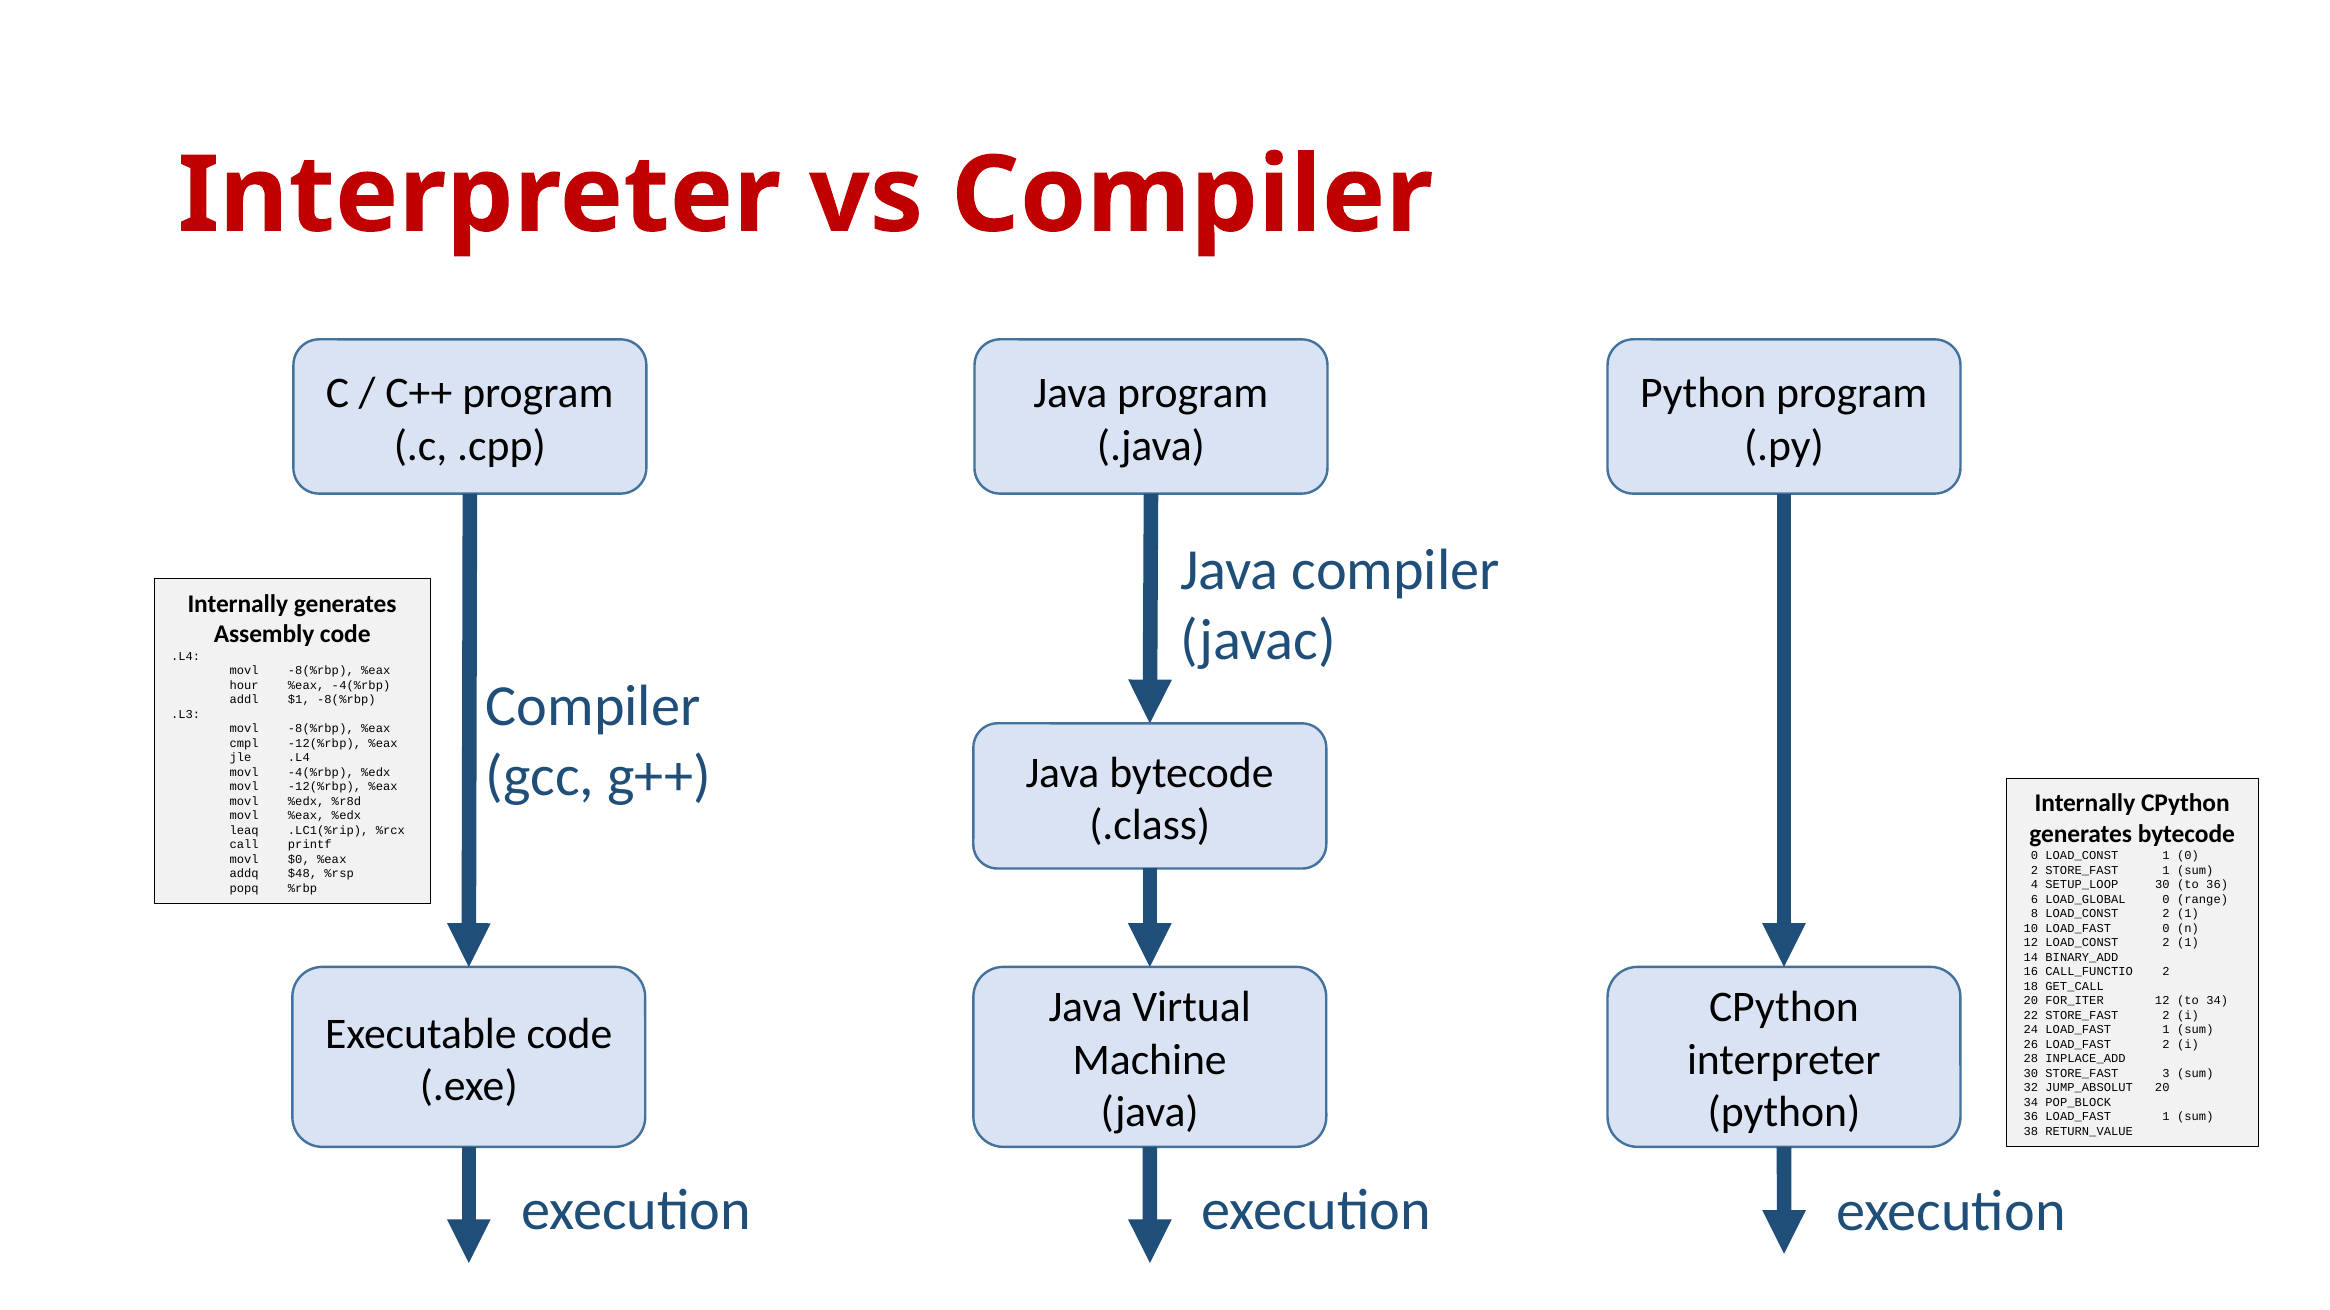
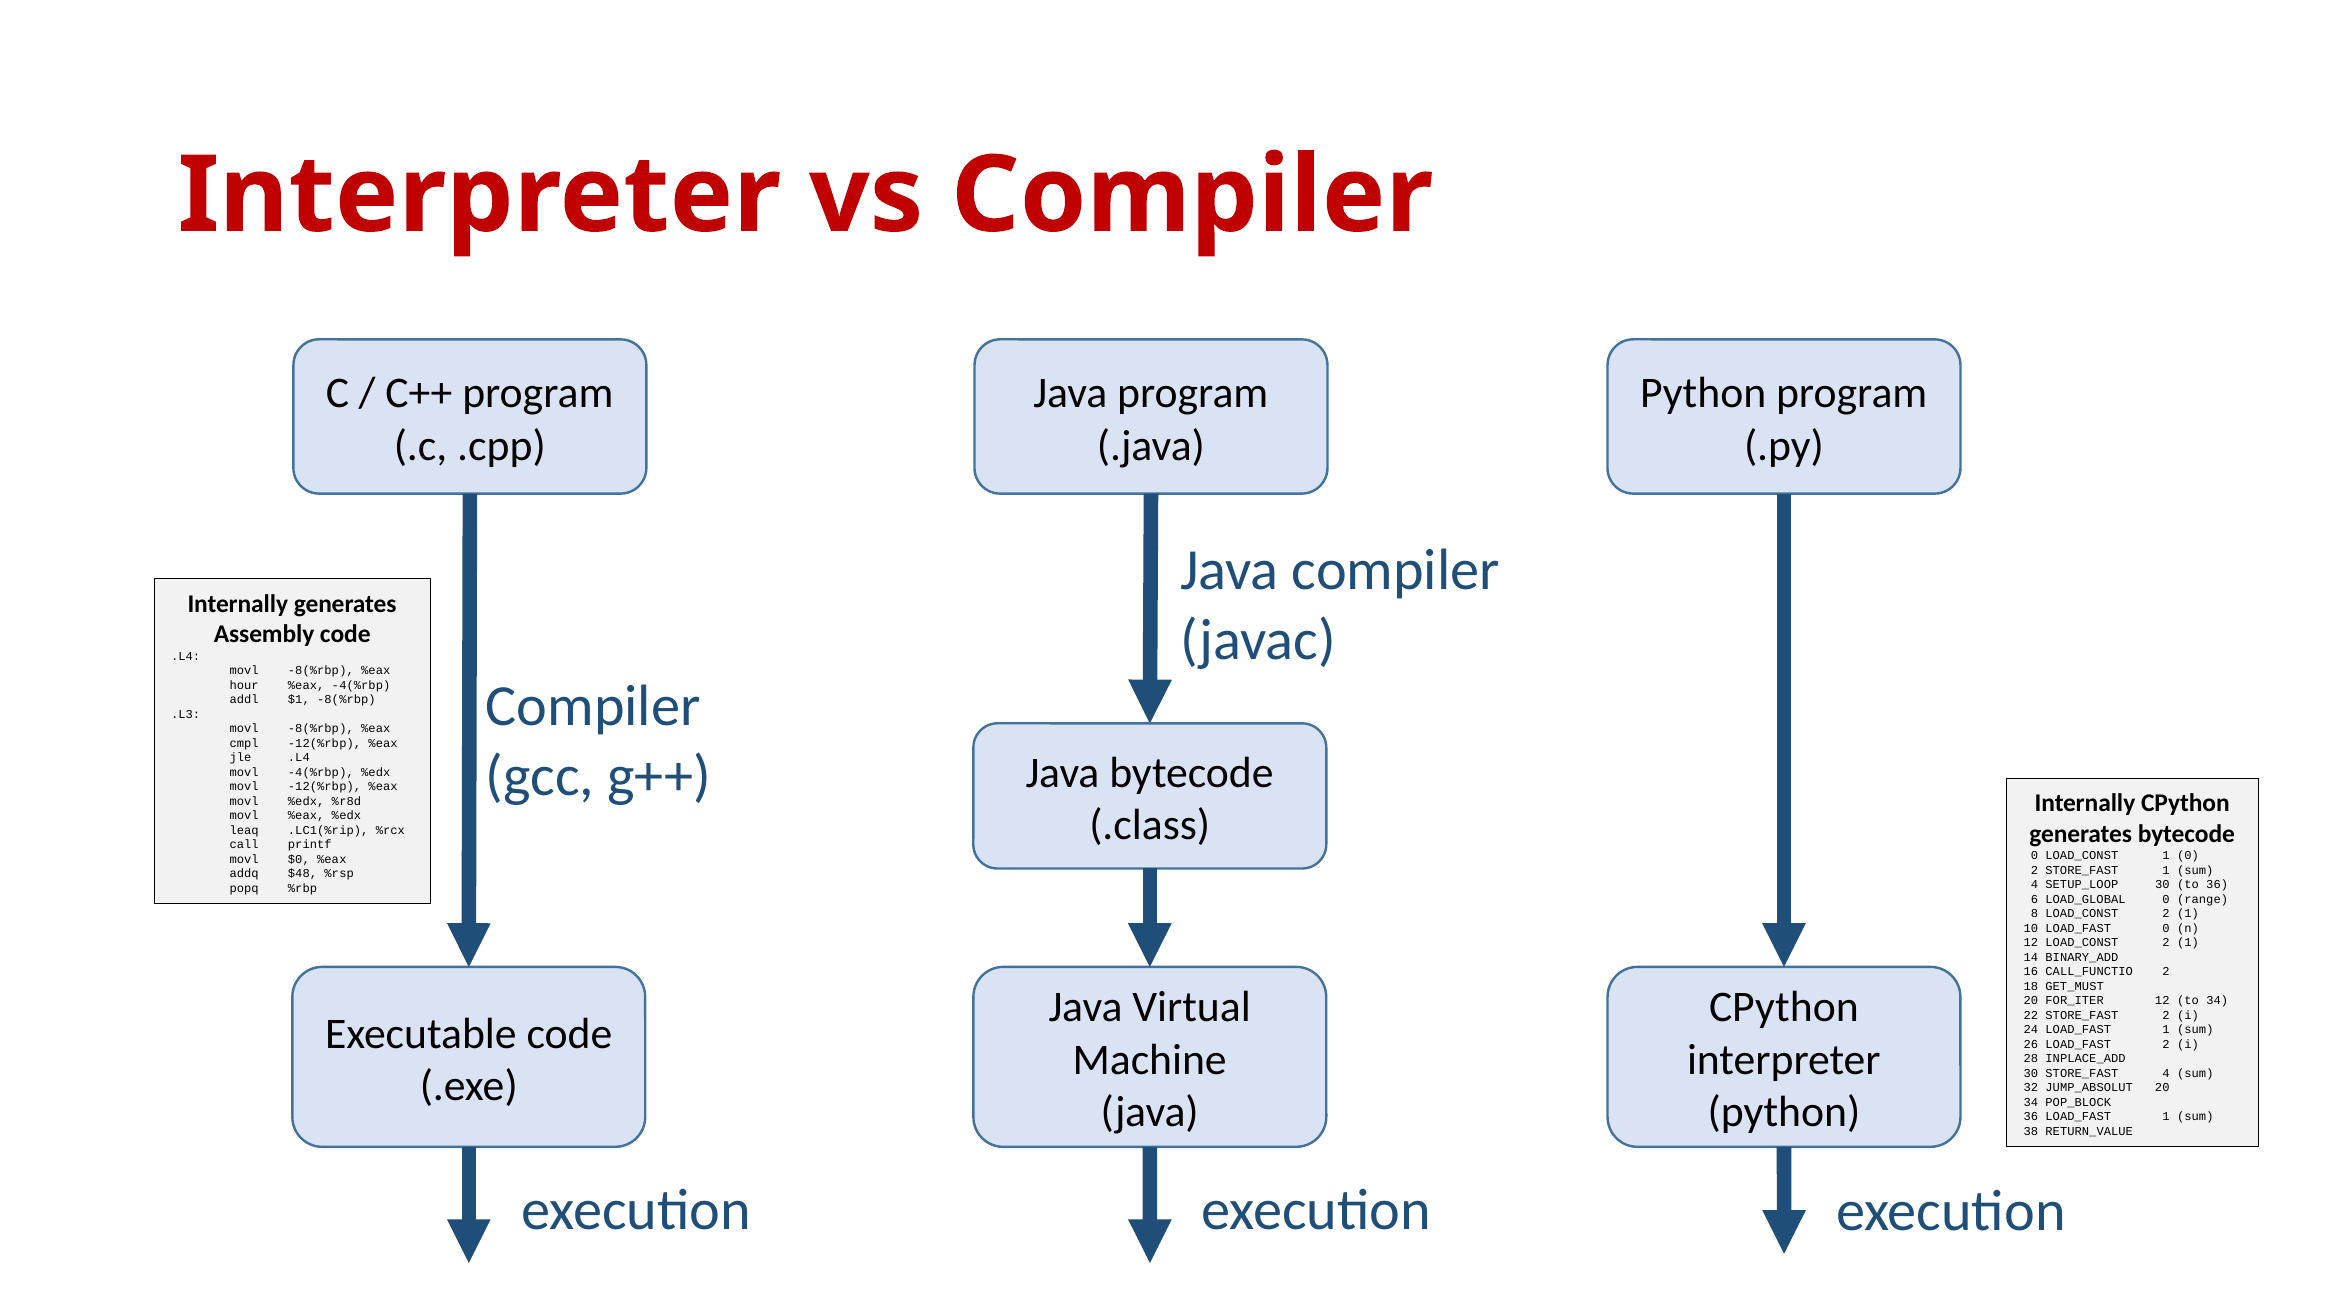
GET_CALL: GET_CALL -> GET_MUST (2075, 987)
STORE_FAST 3: 3 -> 4 (2166, 1074)
